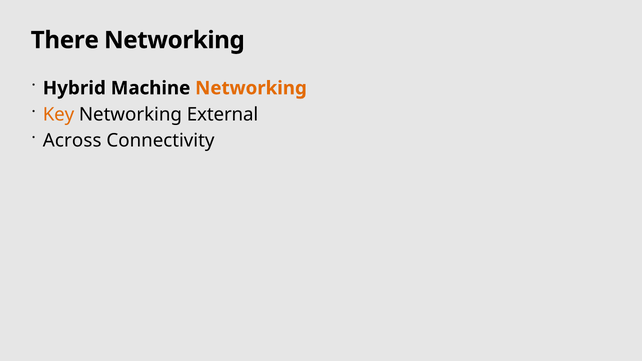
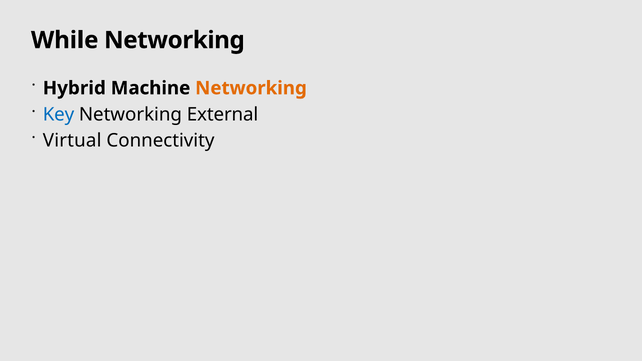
There: There -> While (65, 40)
Key colour: orange -> blue (59, 114)
Across: Across -> Virtual (72, 141)
